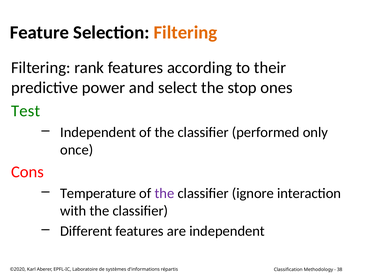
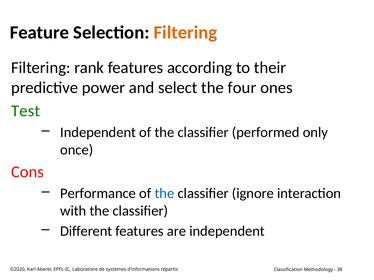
stop: stop -> four (242, 88)
Temperature: Temperature -> Performance (98, 194)
the colour: purple -> blue (164, 194)
